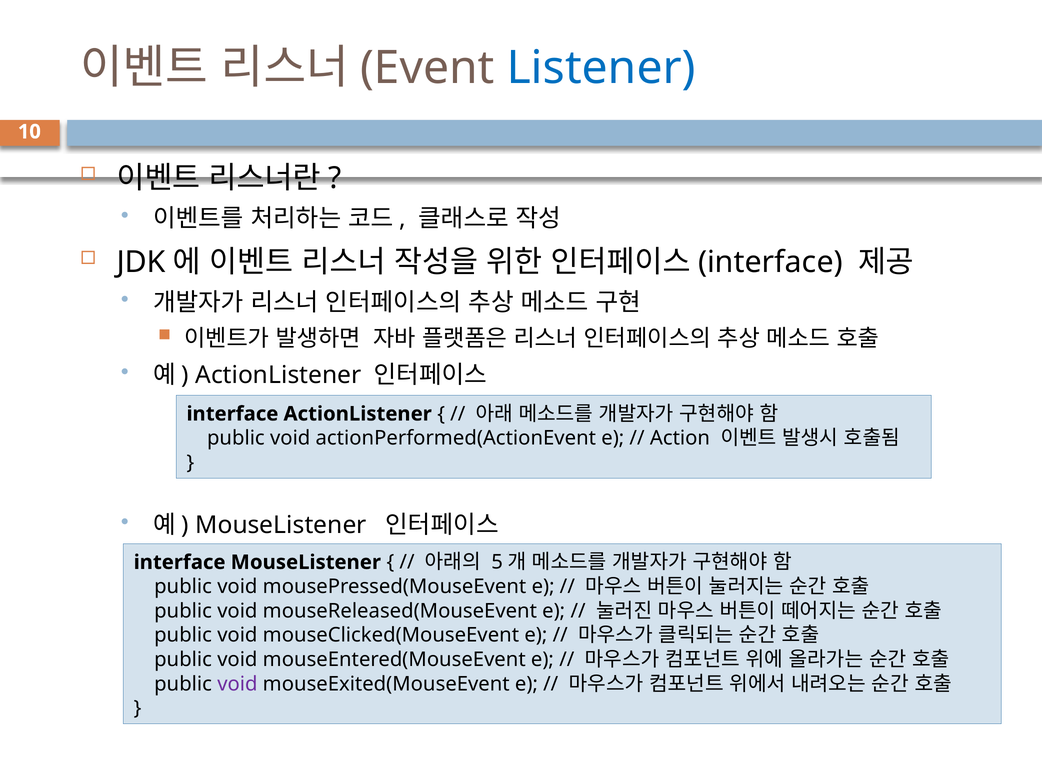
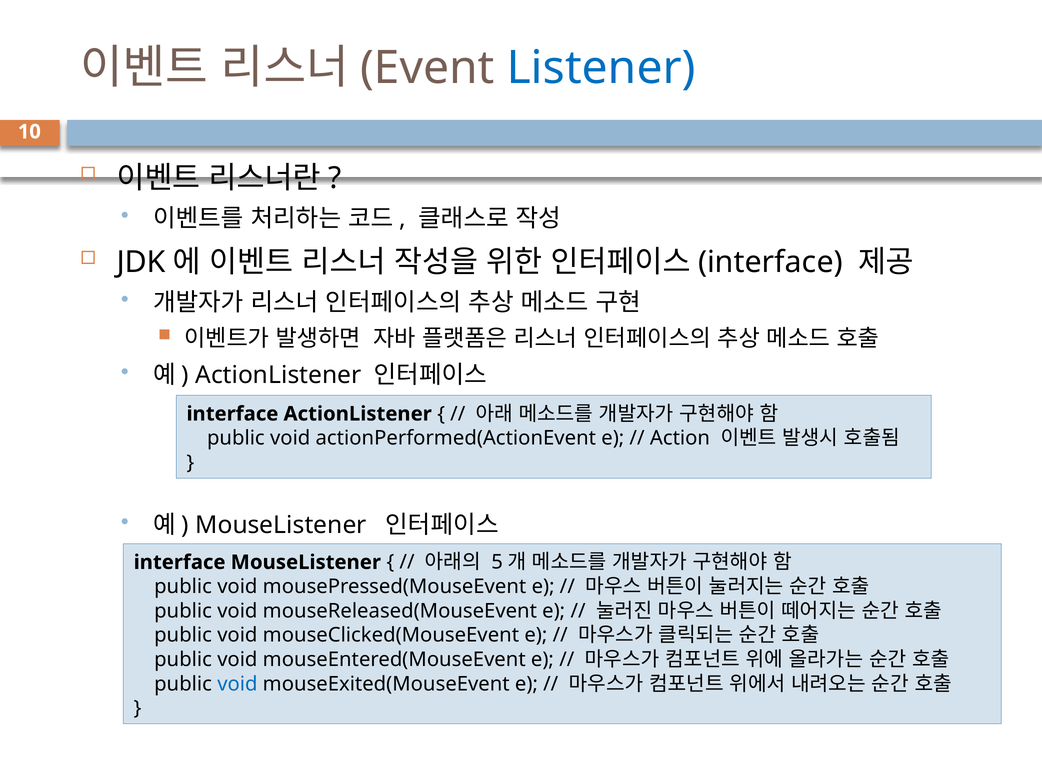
void colour: purple -> blue (237, 684)
